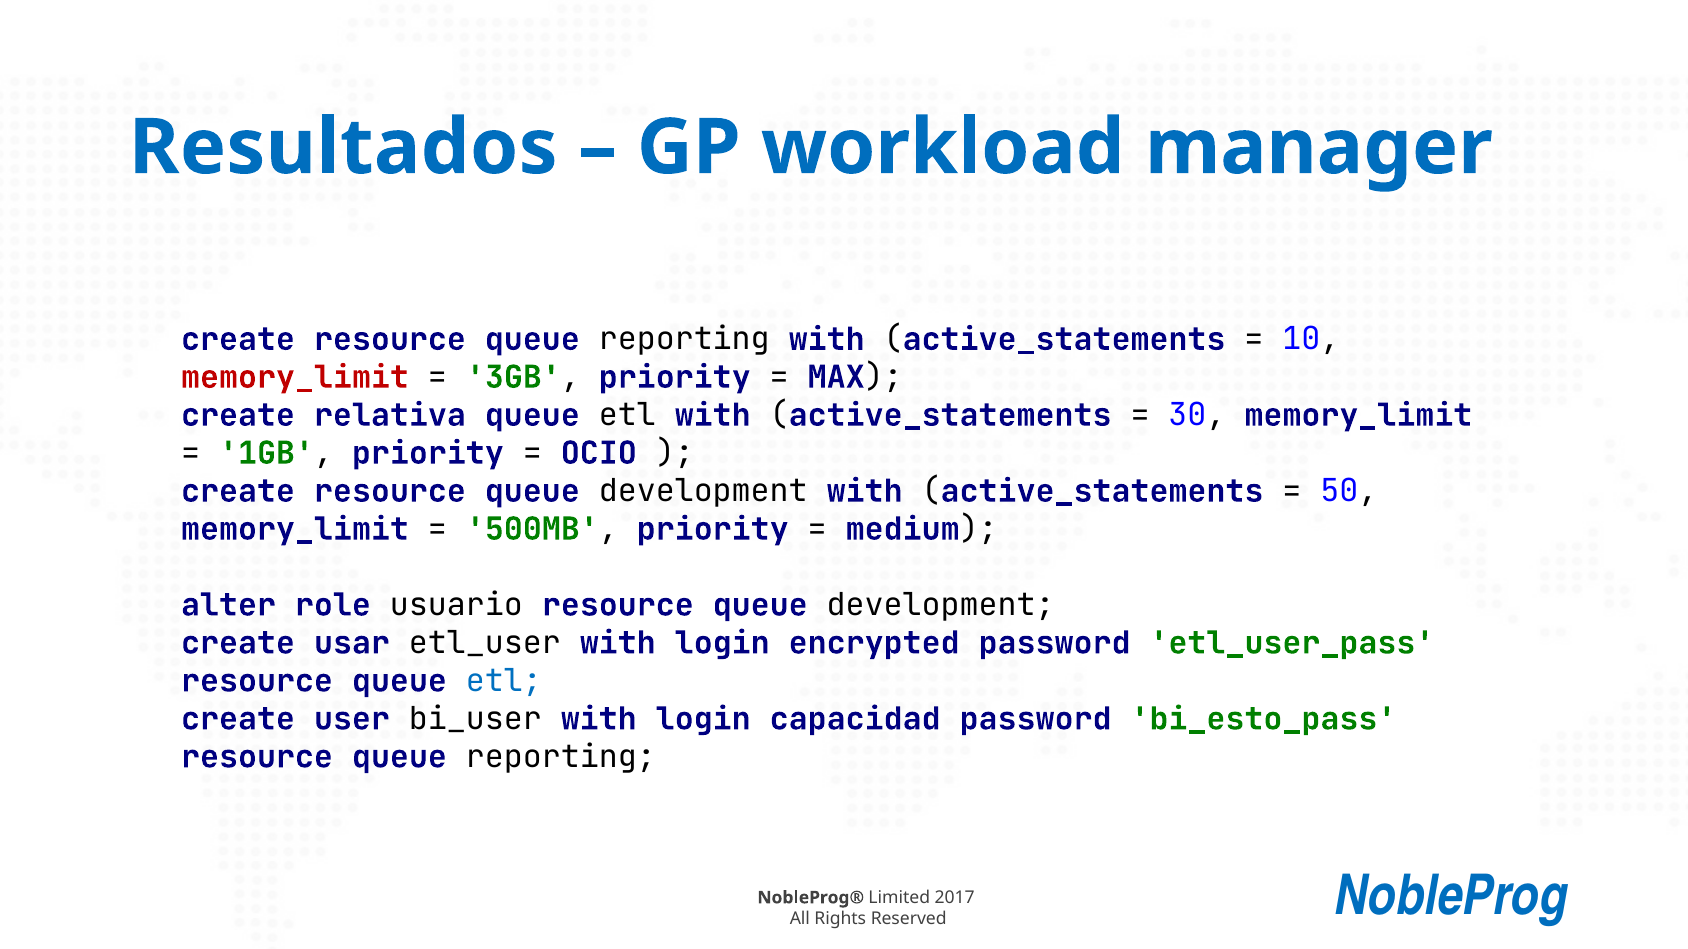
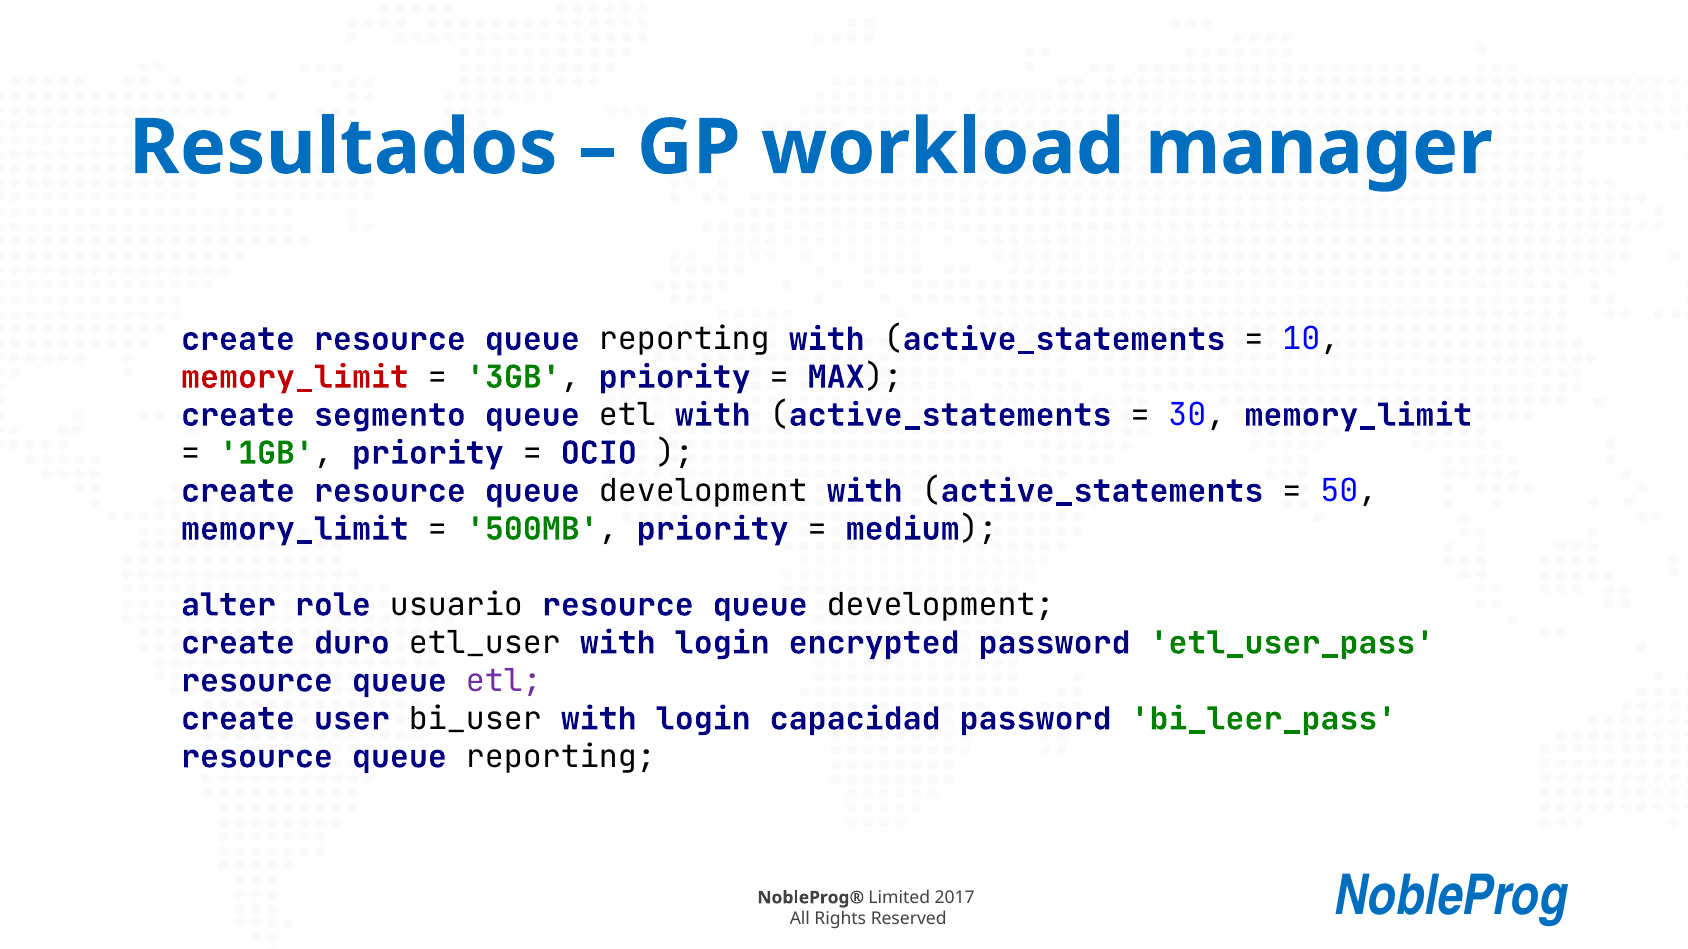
relativa: relativa -> segmento (390, 415)
usar: usar -> duro (352, 643)
etl colour: blue -> purple (504, 681)
bi_esto_pass: bi_esto_pass -> bi_leer_pass (1263, 719)
